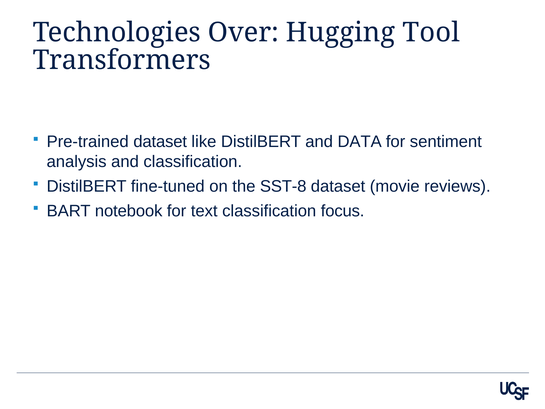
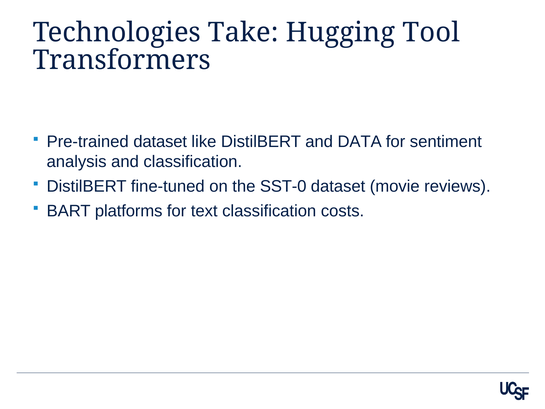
Over: Over -> Take (243, 32)
SST-8: SST-8 -> SST-0 (283, 186)
notebook: notebook -> platforms (129, 211)
focus: focus -> costs (343, 211)
